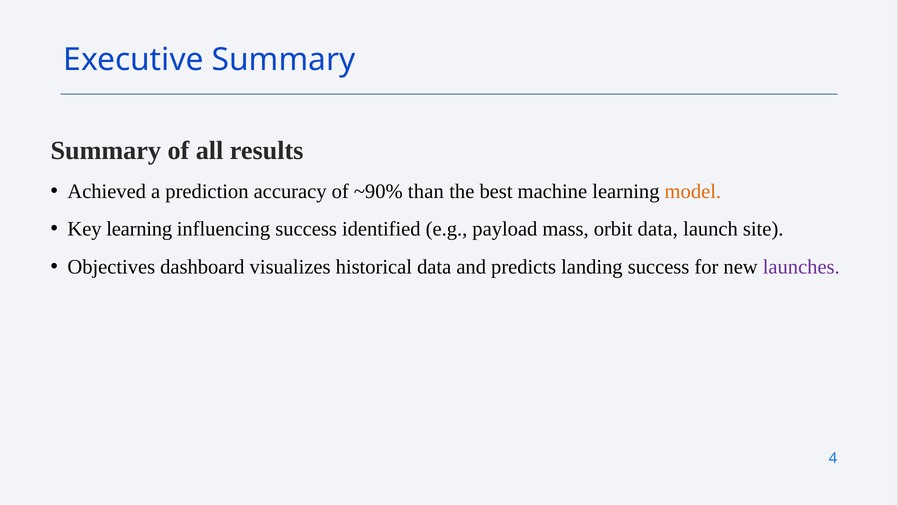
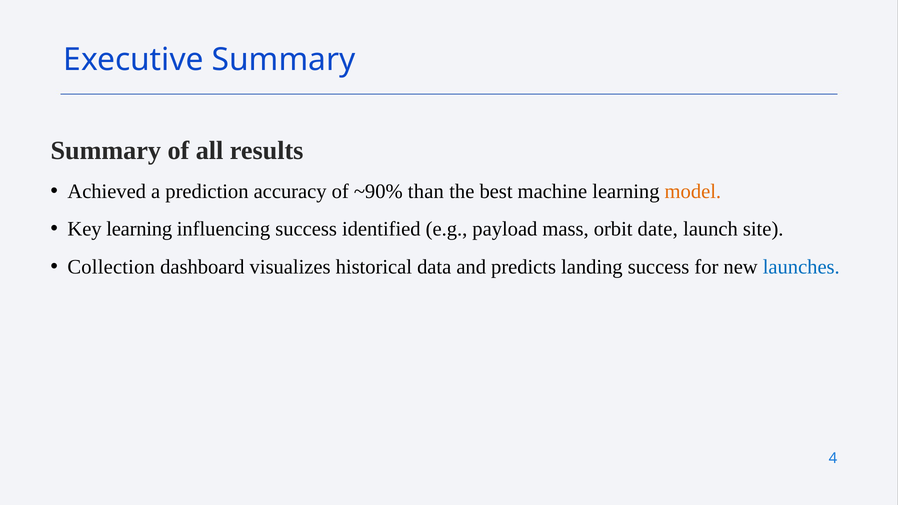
orbit data: data -> date (658, 229)
Objectives: Objectives -> Collection (111, 267)
launches colour: purple -> blue (801, 267)
